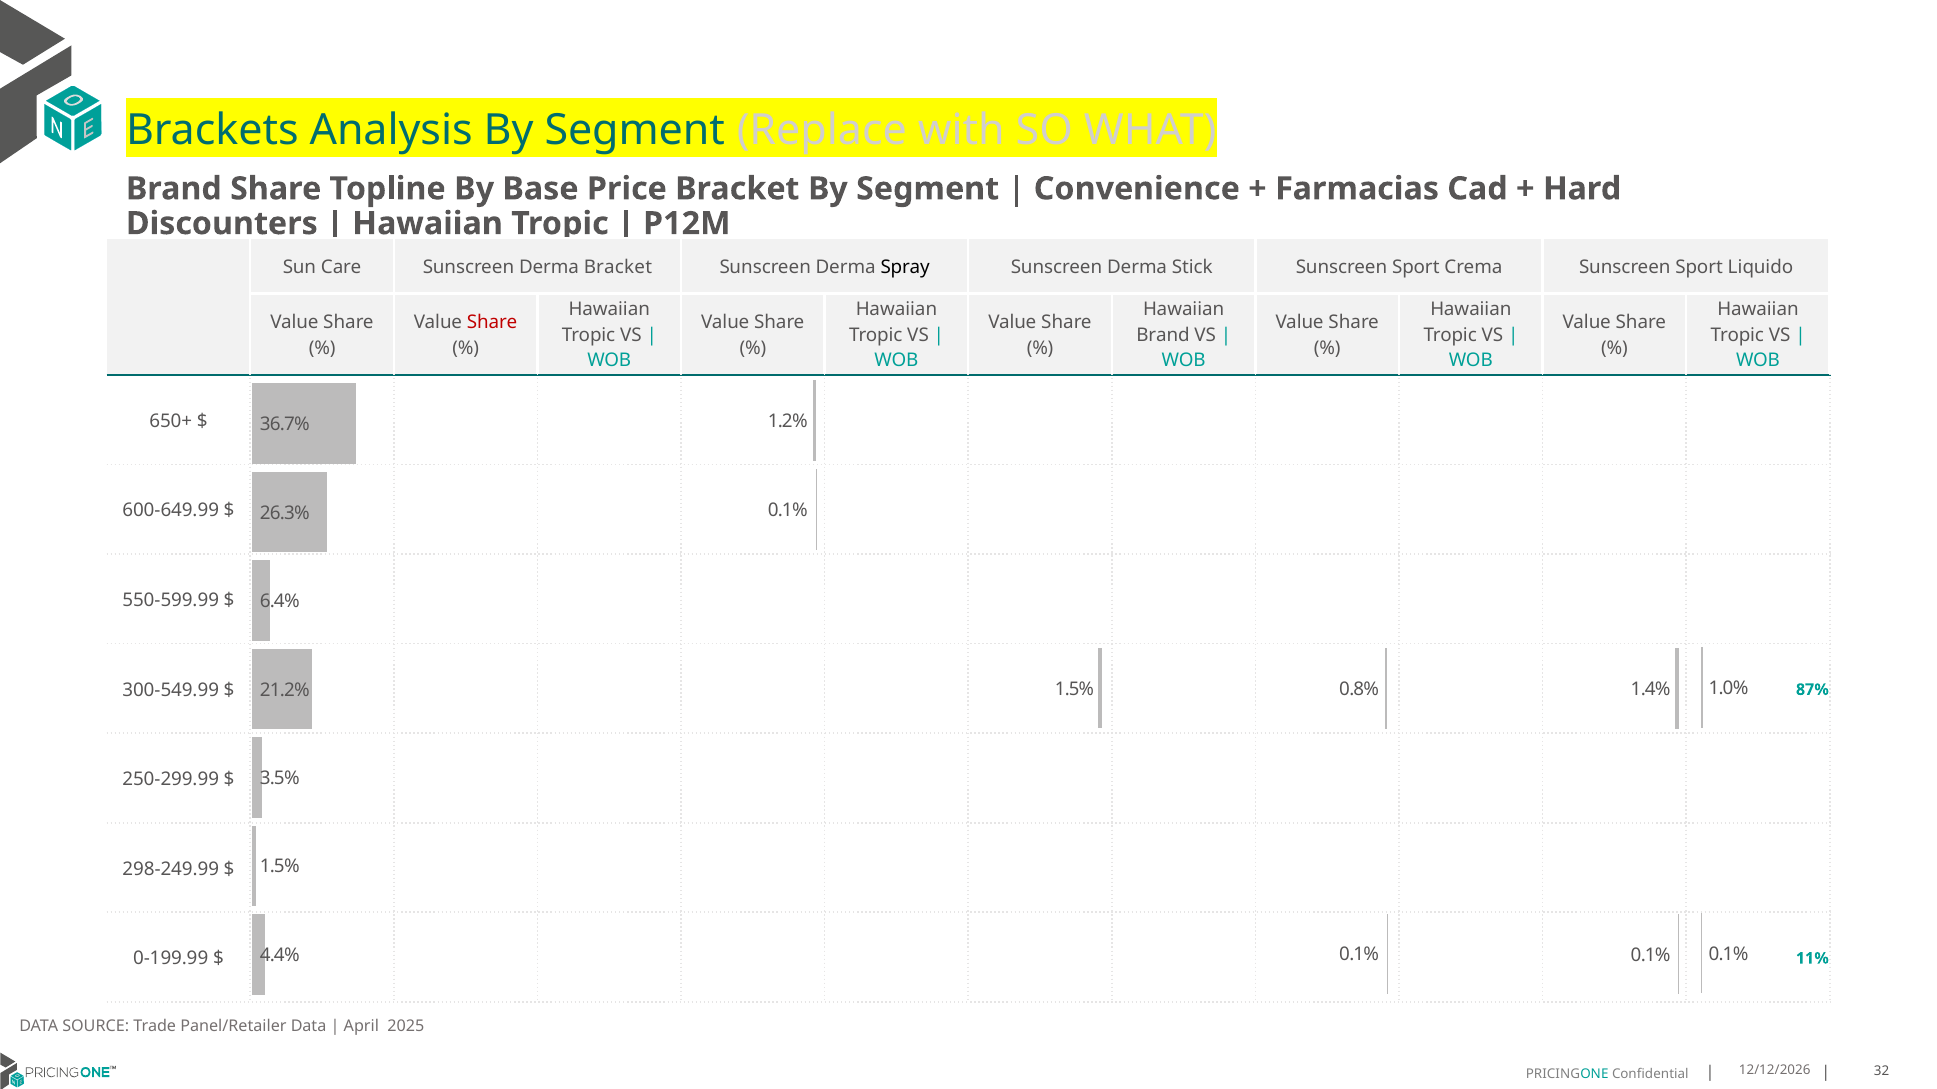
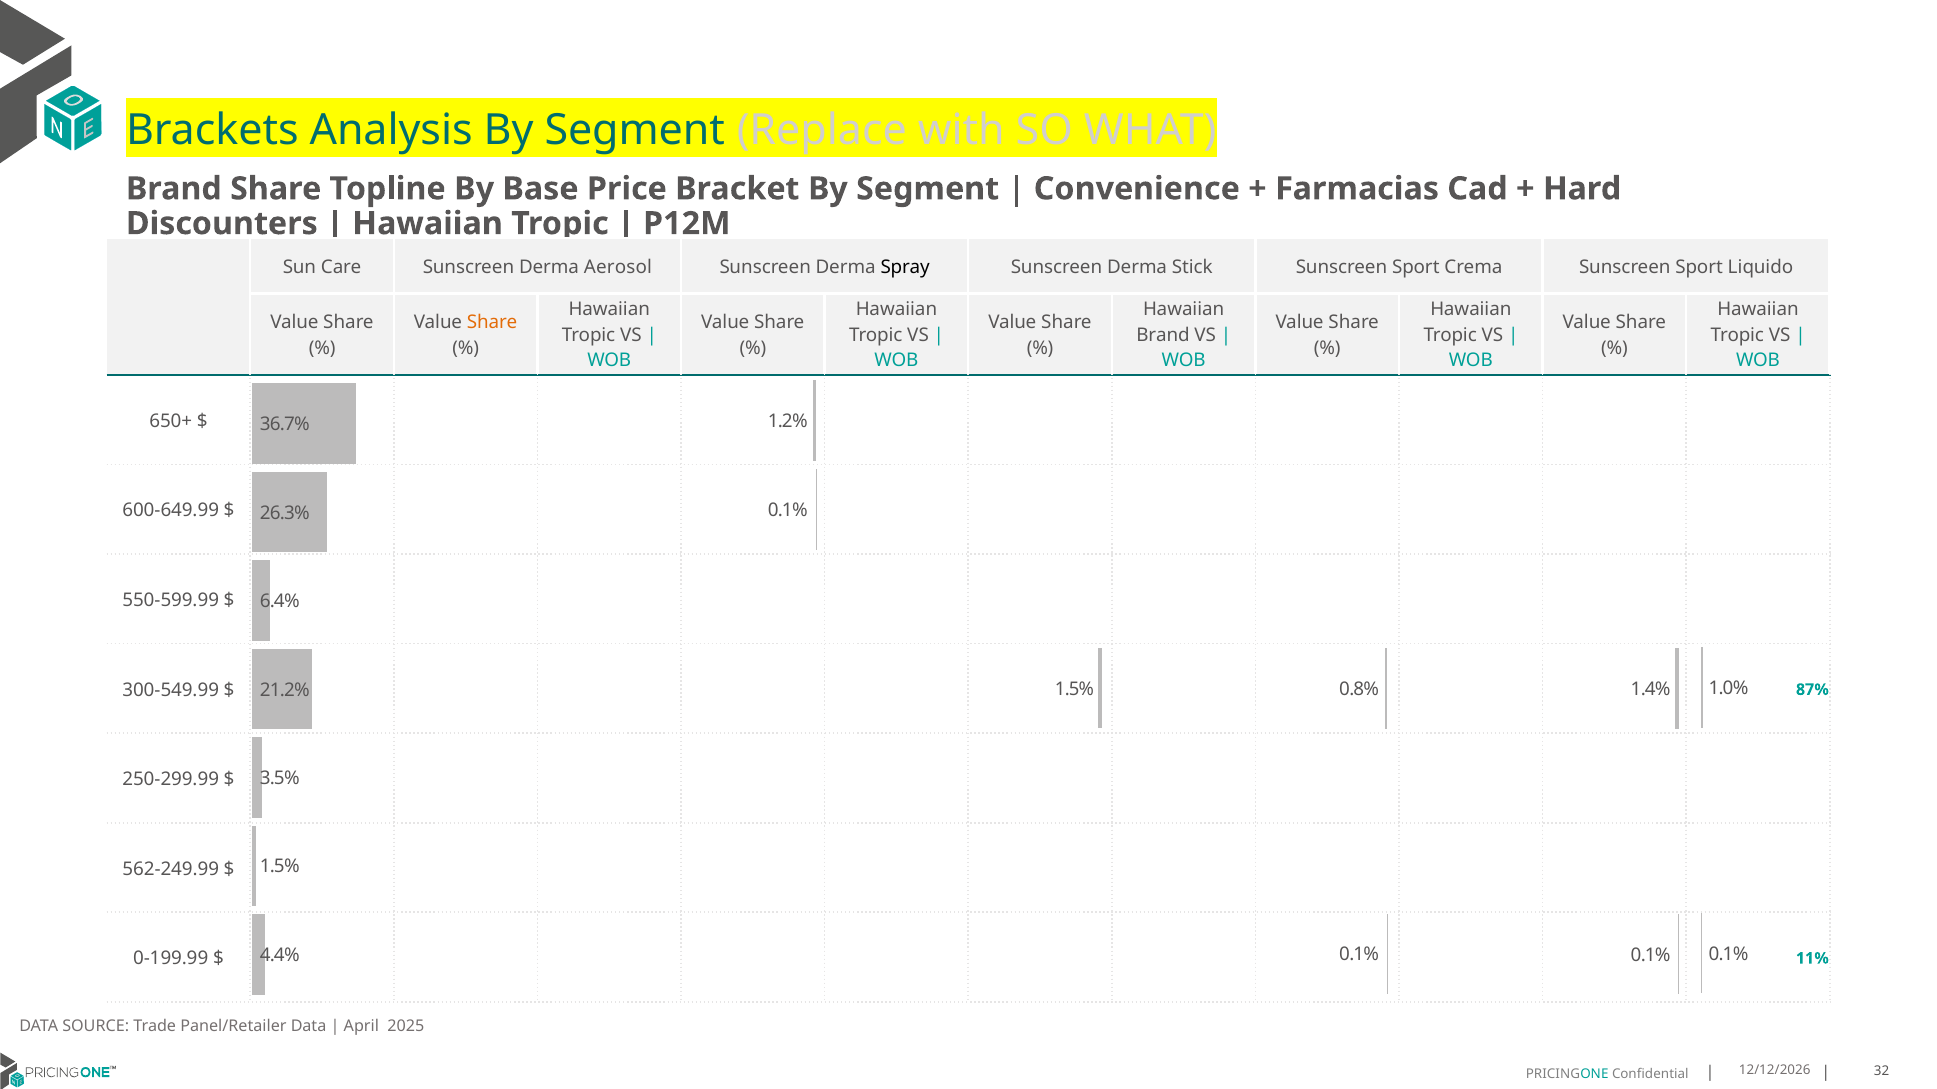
Derma Bracket: Bracket -> Aerosol (618, 267)
Share colour: red -> orange (492, 323)
298-249.99: 298-249.99 -> 562-249.99 (171, 869)
